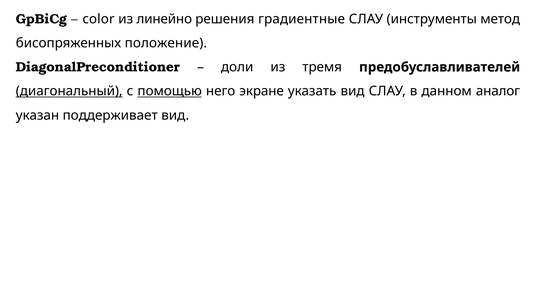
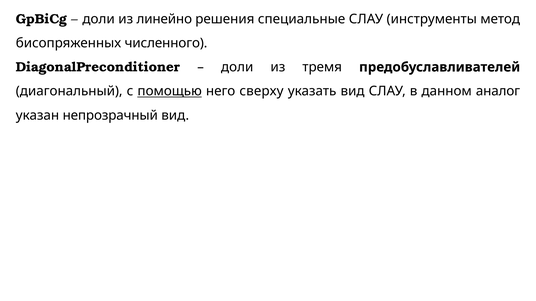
color: color -> доли (99, 19)
градиентные: градиентные -> специальные (302, 19)
положение: положение -> численного (166, 43)
диагональный underline: present -> none (69, 91)
экране: экране -> сверху (262, 91)
поддерживает: поддерживает -> непрозрачный (110, 115)
